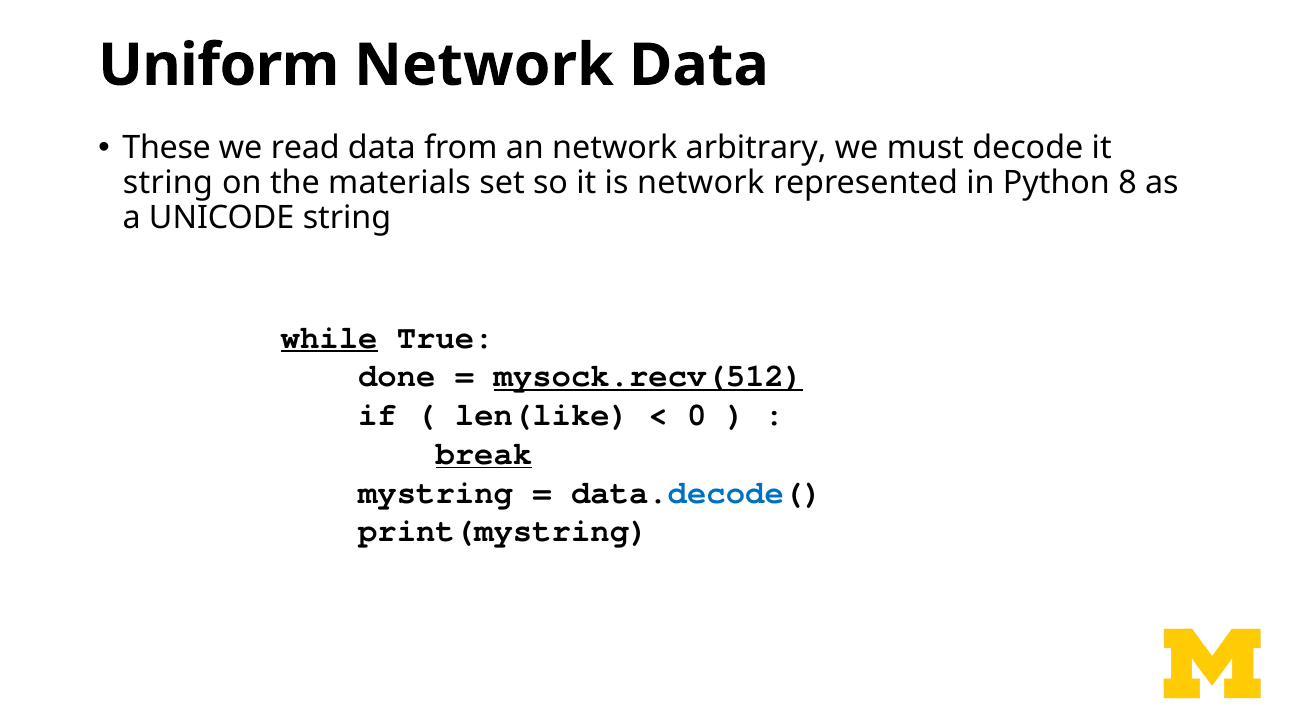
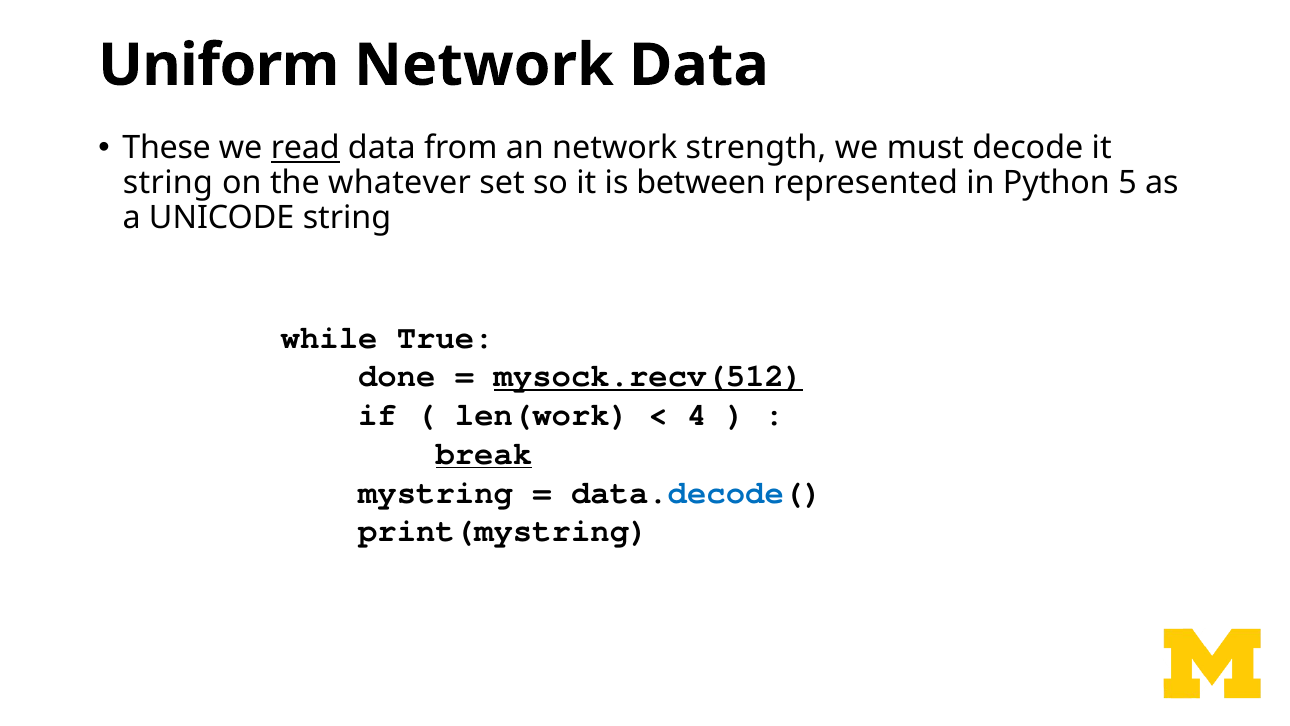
read underline: none -> present (305, 148)
arbitrary: arbitrary -> strength (756, 148)
materials: materials -> whatever (400, 183)
is network: network -> between (701, 183)
8: 8 -> 5 (1128, 183)
while underline: present -> none (329, 337)
len(like: len(like -> len(work (542, 415)
0: 0 -> 4 (697, 415)
